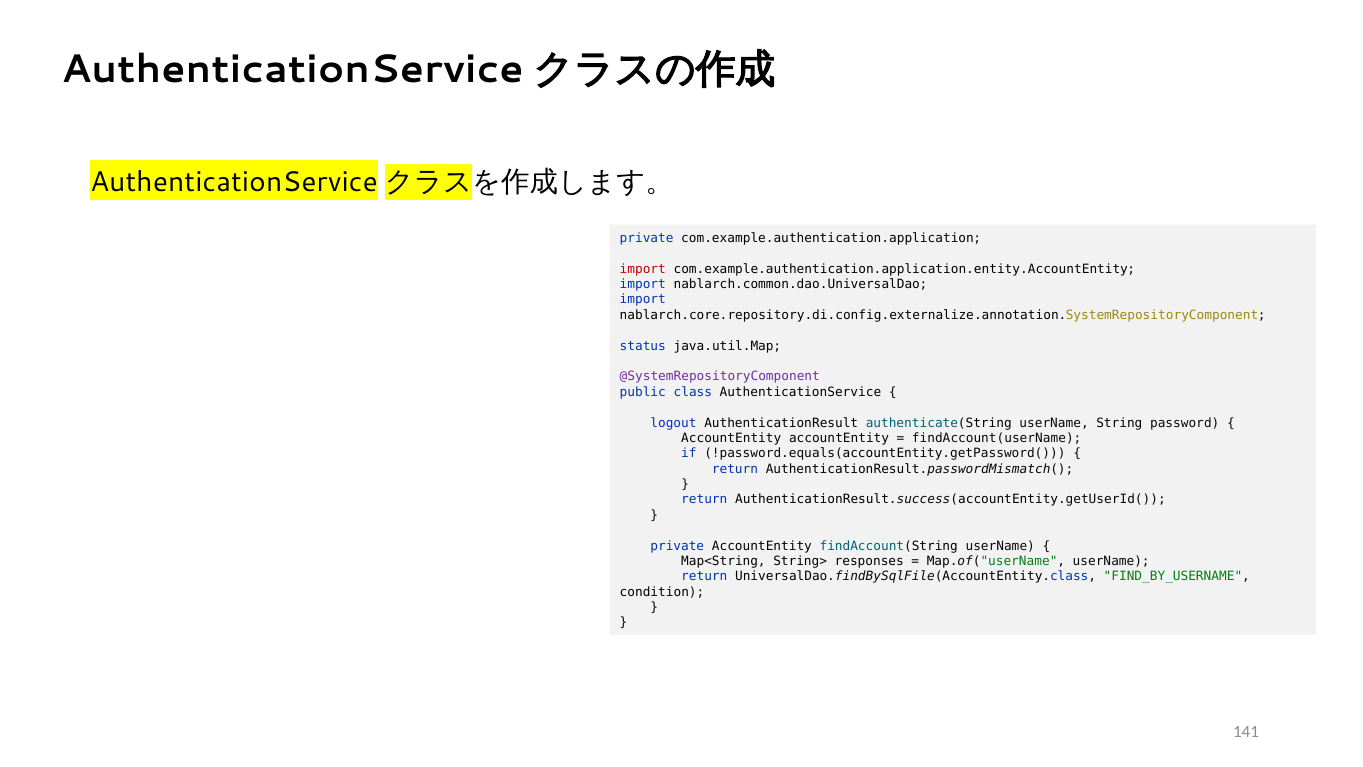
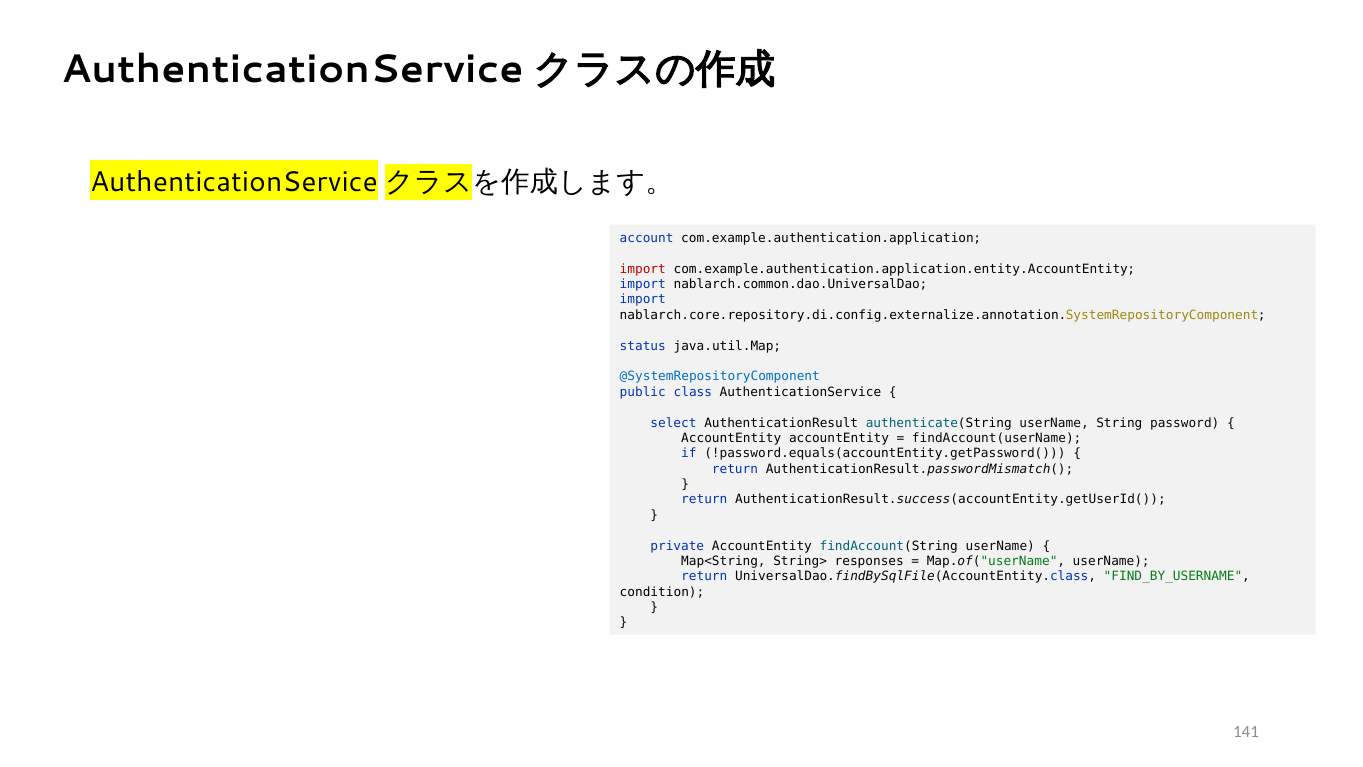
private: private -> account (647, 238)
@SystemRepositoryComponent colour: purple -> blue (720, 377)
logout: logout -> select (673, 423)
